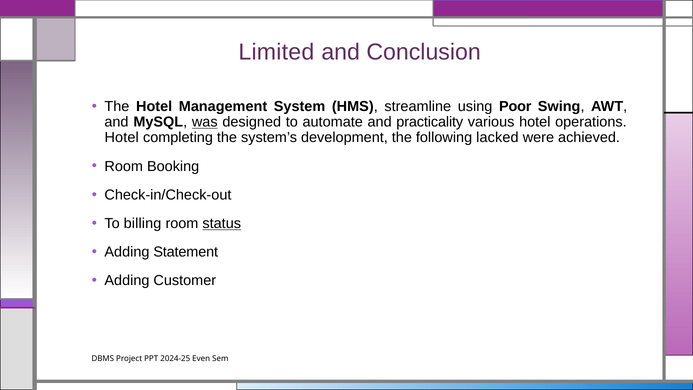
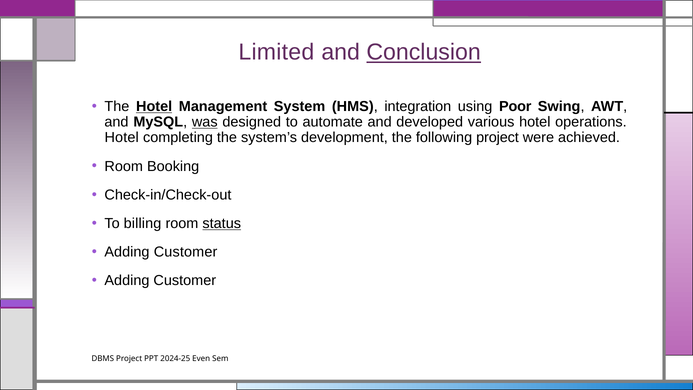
Conclusion underline: none -> present (424, 52)
Hotel underline: none -> present (154, 106)
streamline: streamline -> integration (418, 106)
practicality: practicality -> developed (430, 122)
following lacked: lacked -> project (498, 138)
Statement: Statement -> Customer (186, 252)
